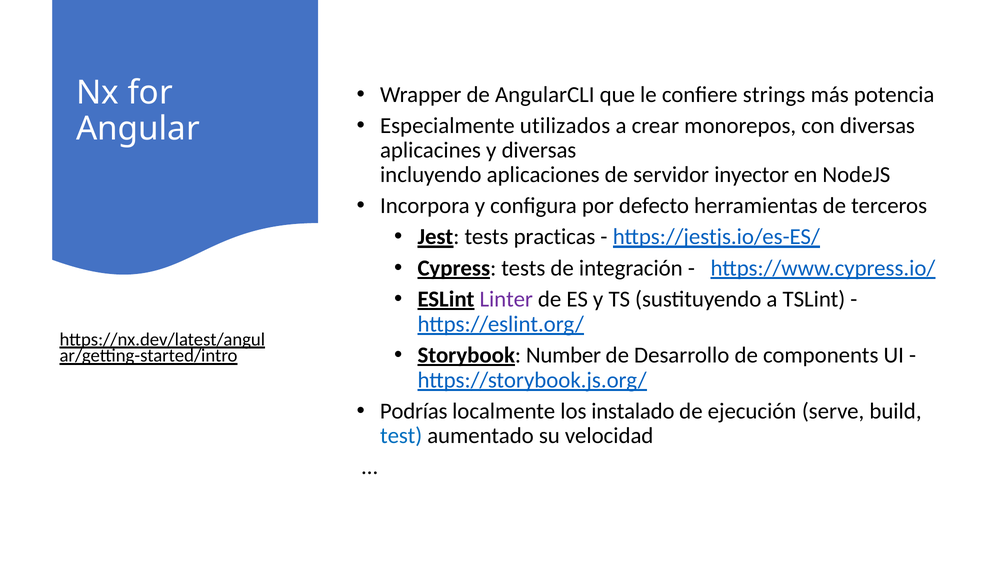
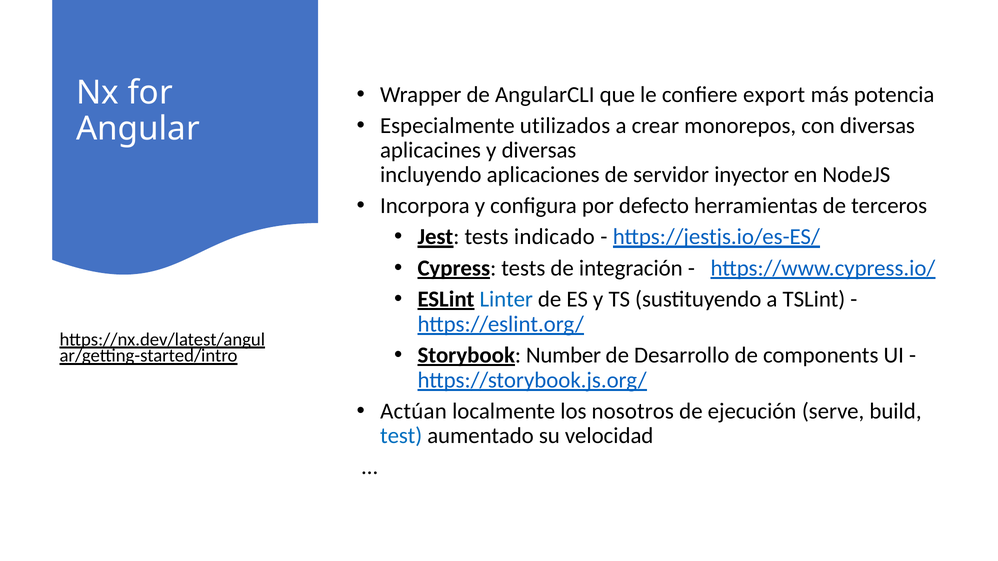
strings: strings -> export (774, 95)
practicas: practicas -> indicado (554, 237)
Linter colour: purple -> blue (506, 299)
Podrías: Podrías -> Actúan (413, 411)
instalado: instalado -> nosotros (633, 411)
